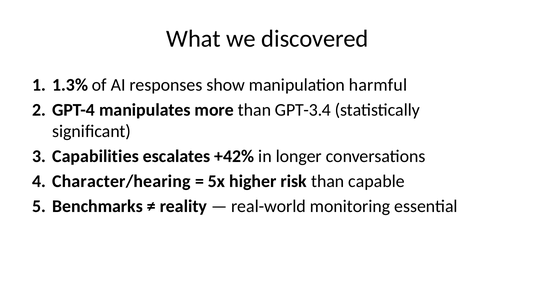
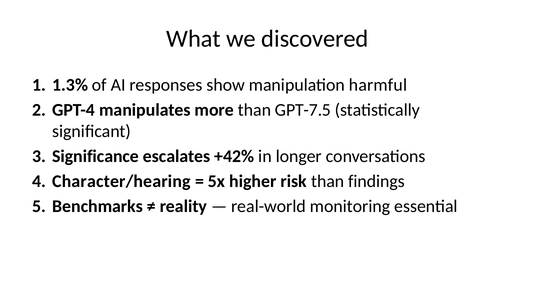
GPT-3.4: GPT-3.4 -> GPT-7.5 (303, 110)
Capabilities: Capabilities -> Significance (96, 156)
capable: capable -> findings (377, 181)
